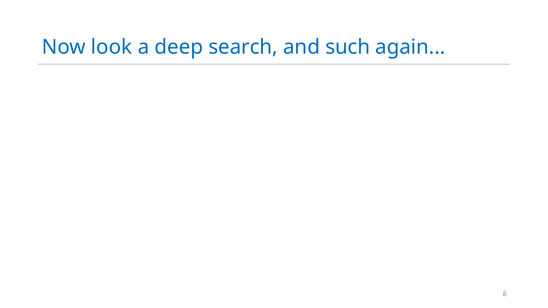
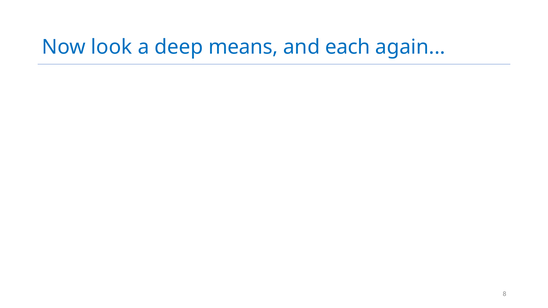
search: search -> means (243, 47)
such: such -> each (348, 47)
